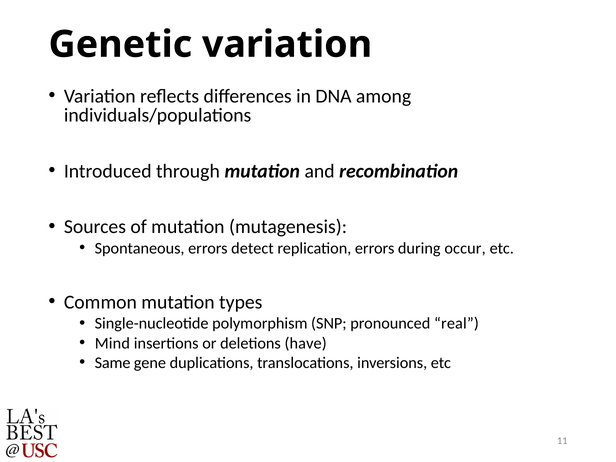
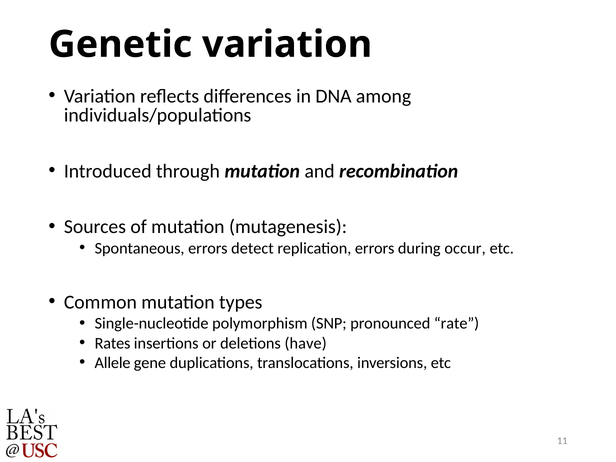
real: real -> rate (457, 324)
Mind: Mind -> Rates (113, 343)
Same: Same -> Allele (113, 363)
